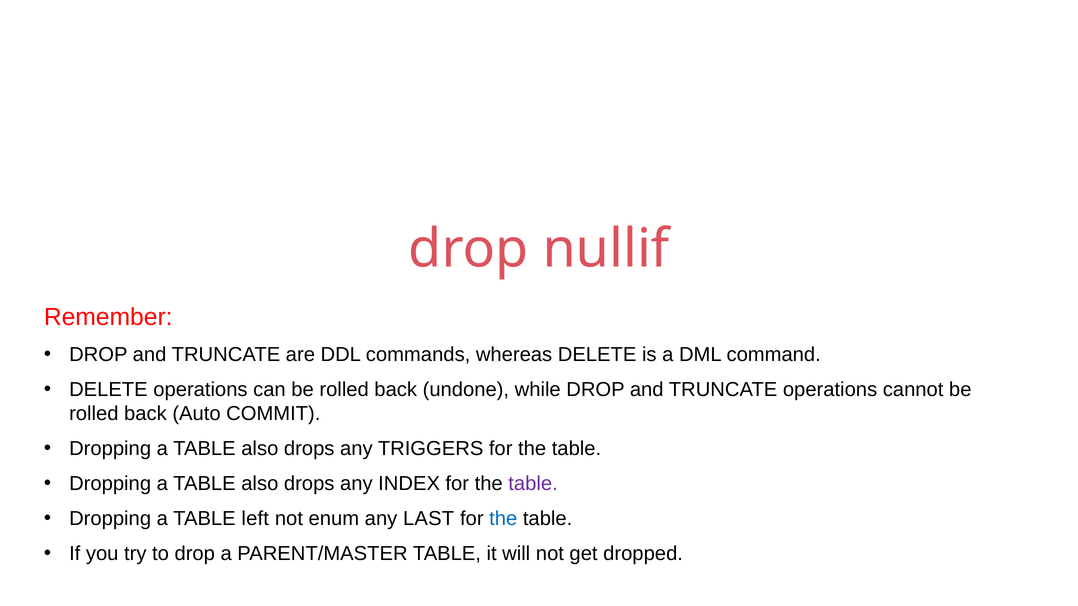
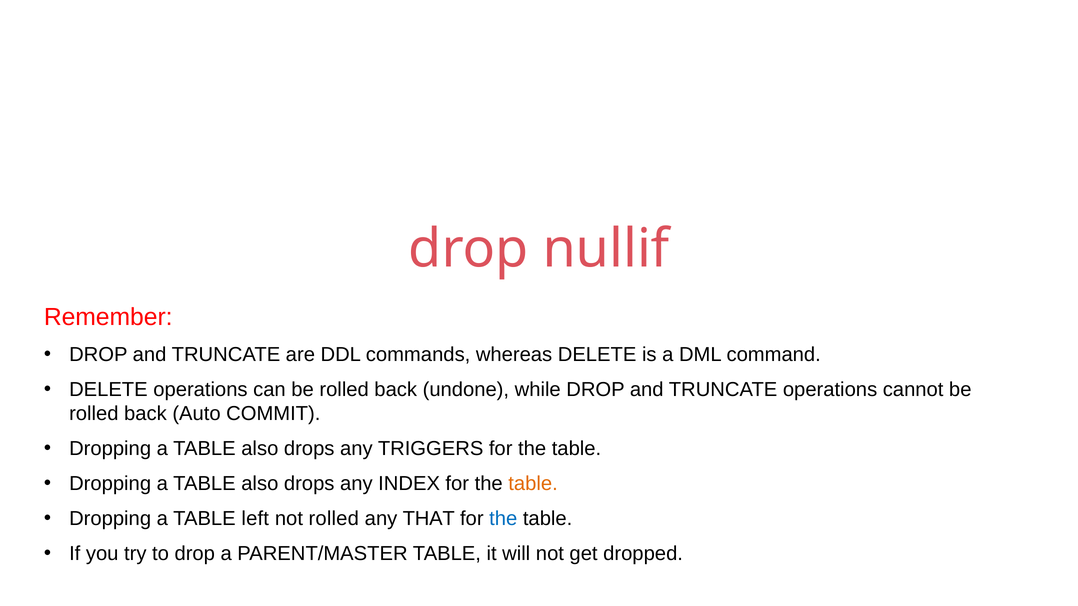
table colour: purple -> orange (533, 484)
not enum: enum -> rolled (334, 519)
LAST: LAST -> THAT (429, 519)
